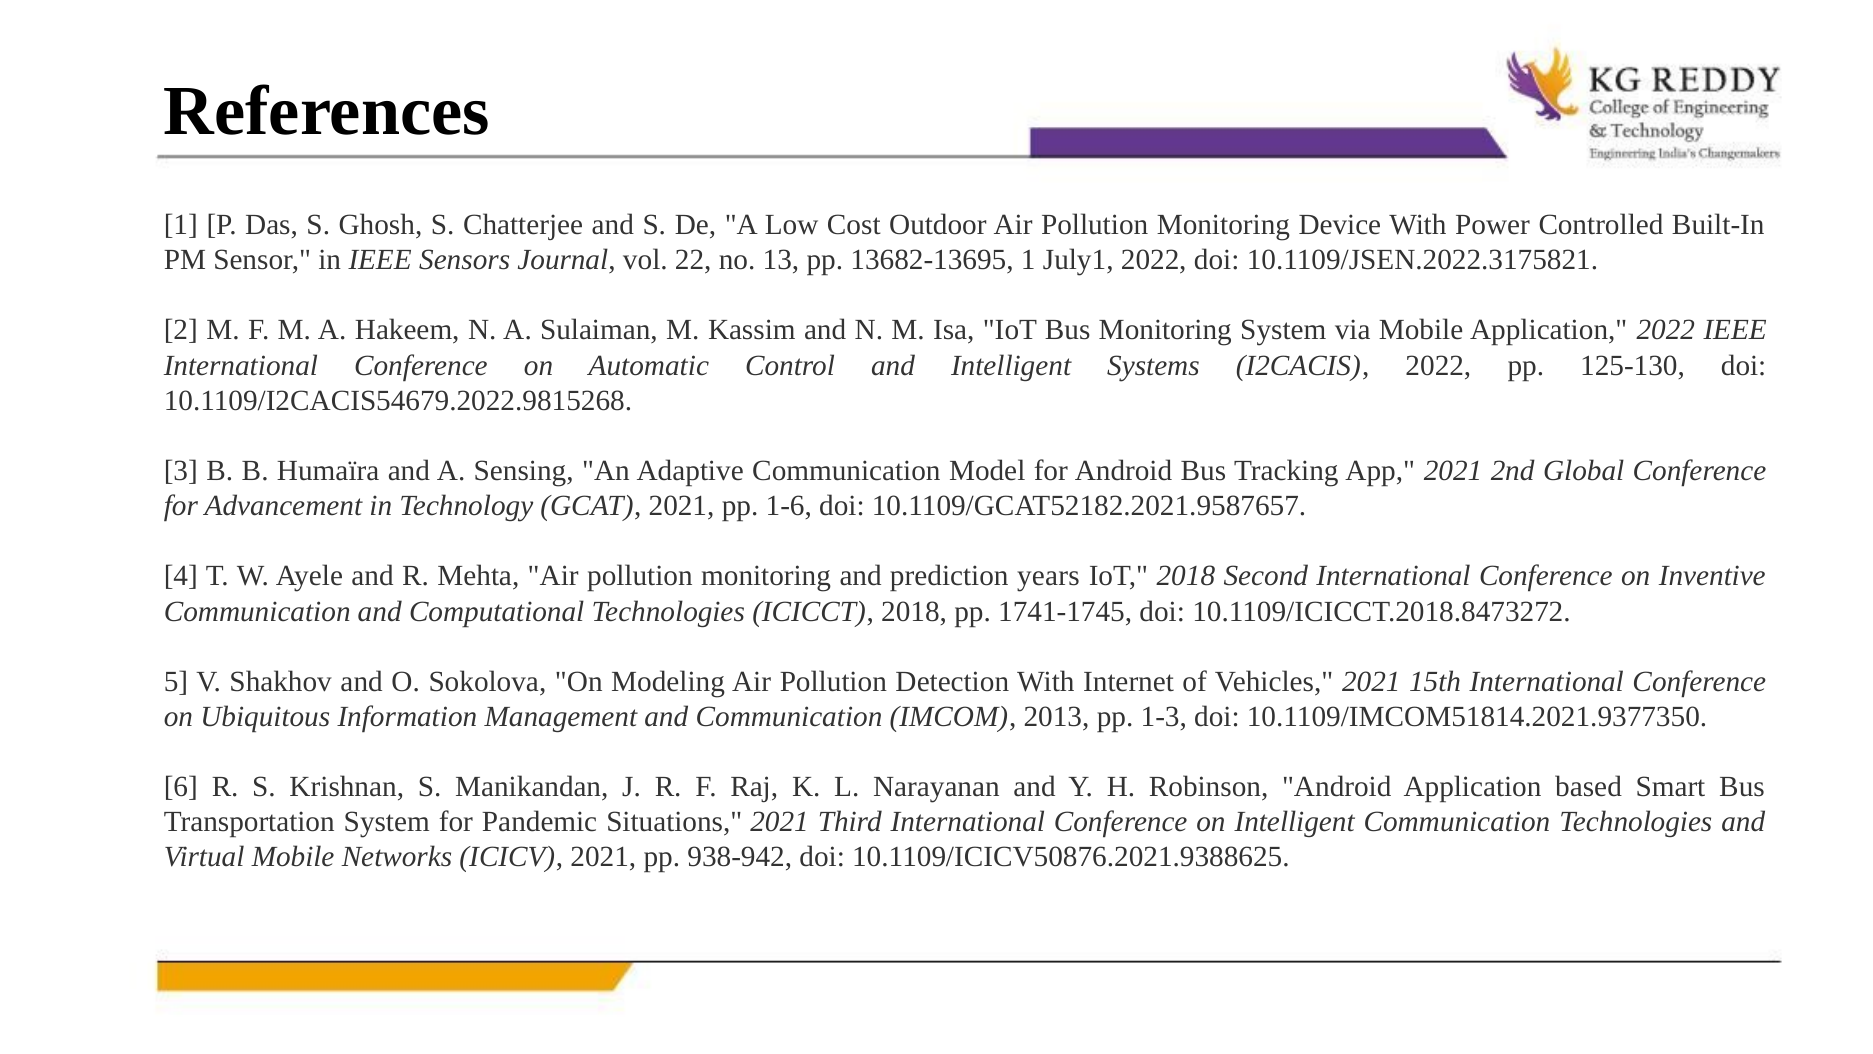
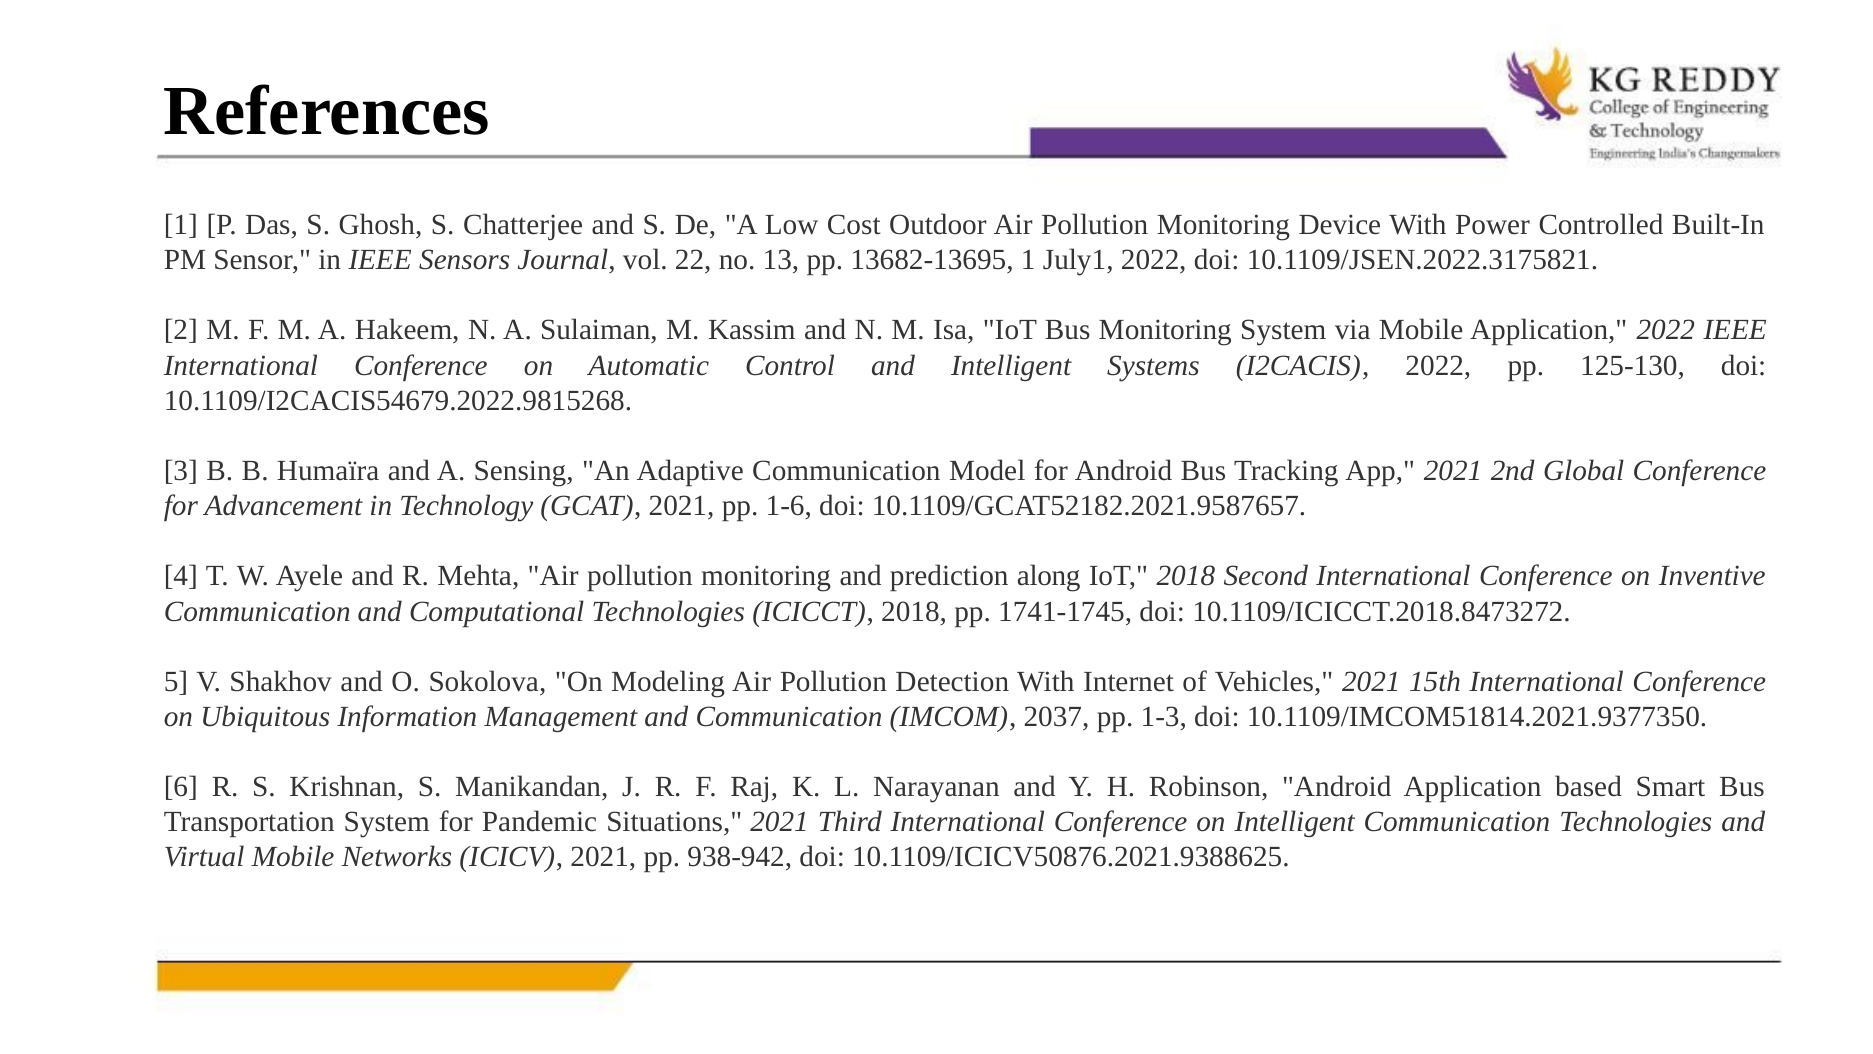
years: years -> along (1049, 576)
2013: 2013 -> 2037 (1056, 716)
